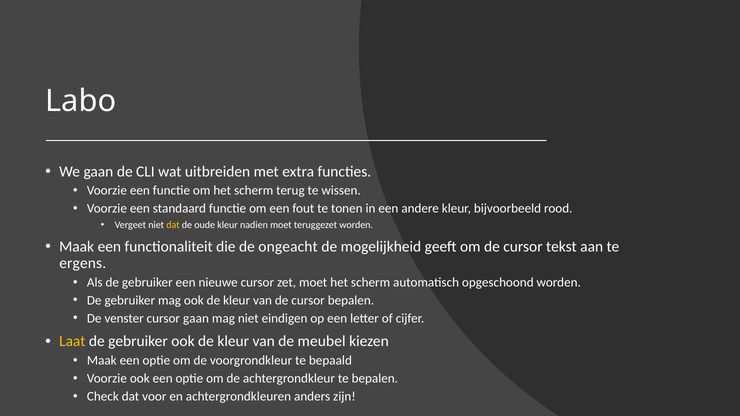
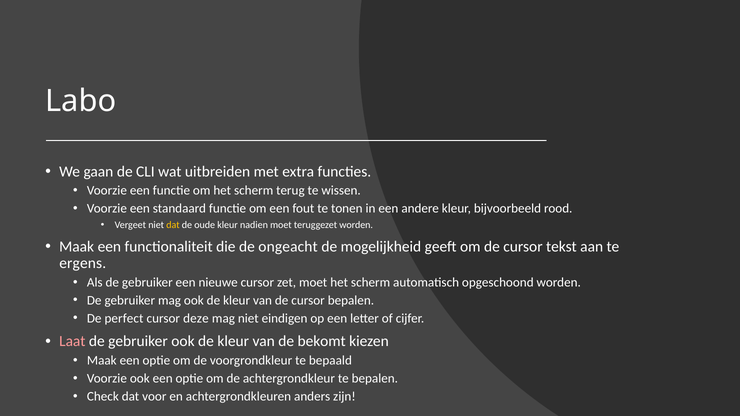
venster: venster -> perfect (124, 318)
cursor gaan: gaan -> deze (196, 318)
Laat colour: yellow -> pink (72, 342)
meubel: meubel -> bekomt (322, 342)
